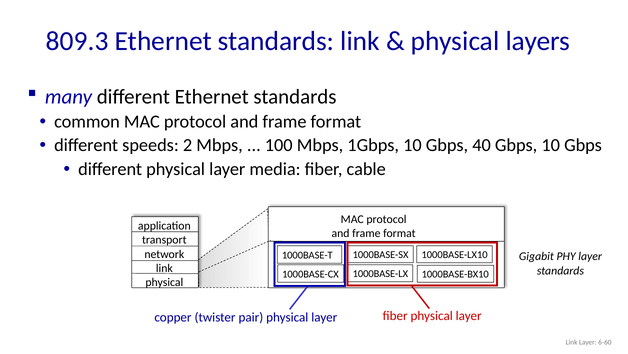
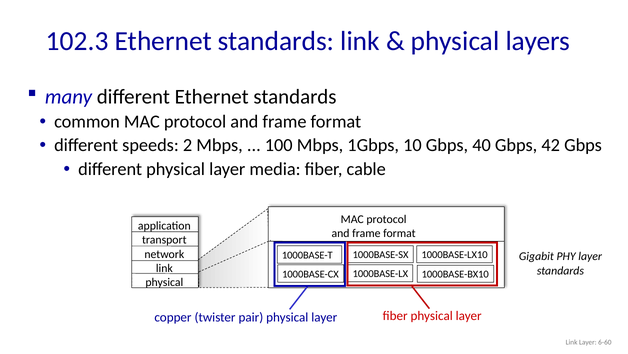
809.3: 809.3 -> 102.3 (77, 41)
Gbps 10: 10 -> 42 (551, 145)
